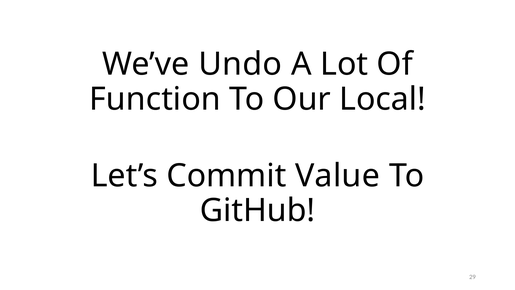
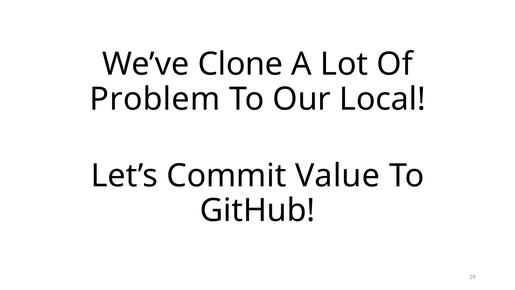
Undo: Undo -> Clone (240, 64)
Function: Function -> Problem (155, 99)
